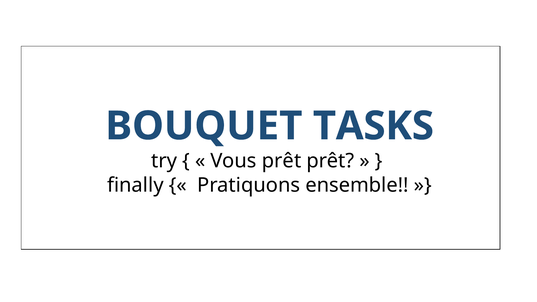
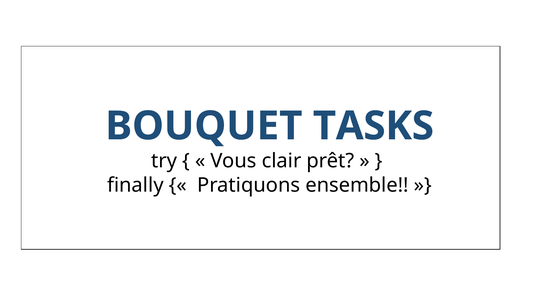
Vous prêt: prêt -> clair (282, 161)
